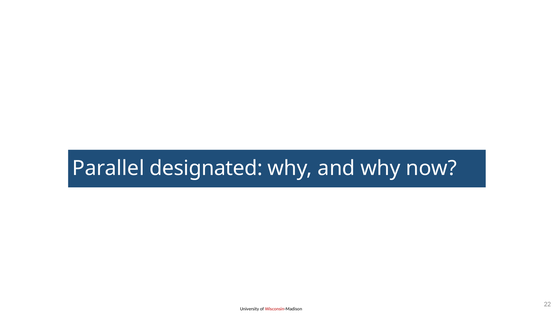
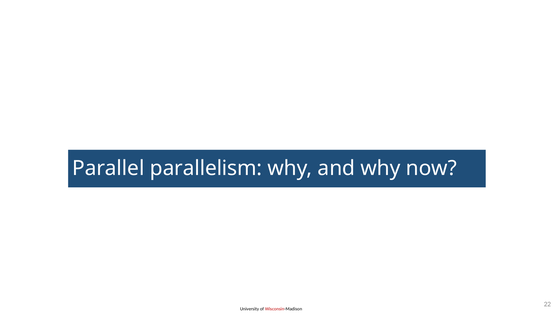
designated: designated -> parallelism (206, 169)
